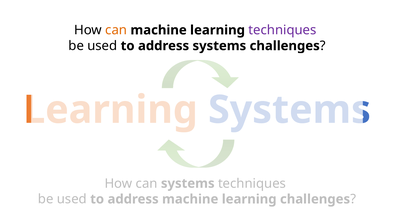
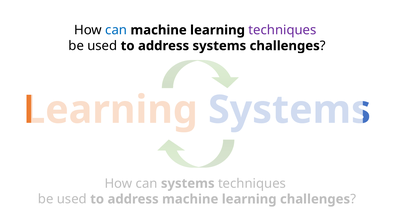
can colour: orange -> blue (116, 30)
